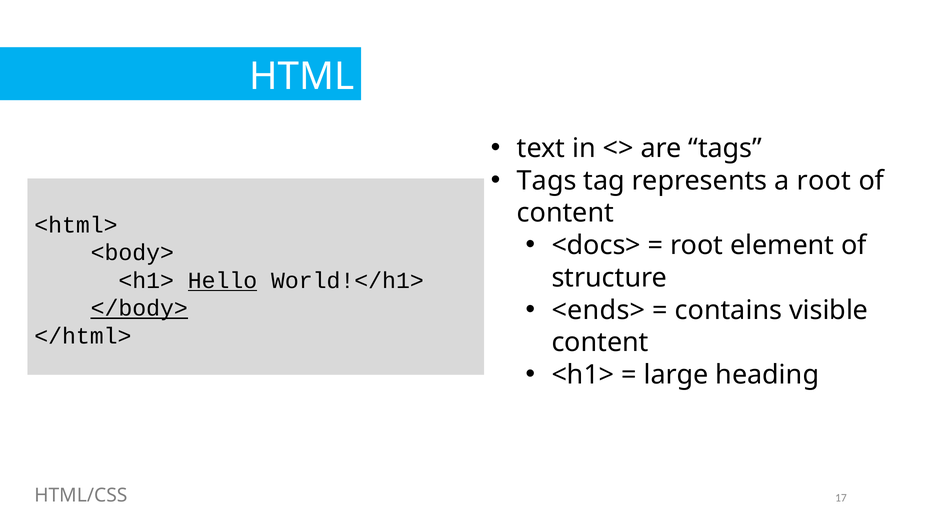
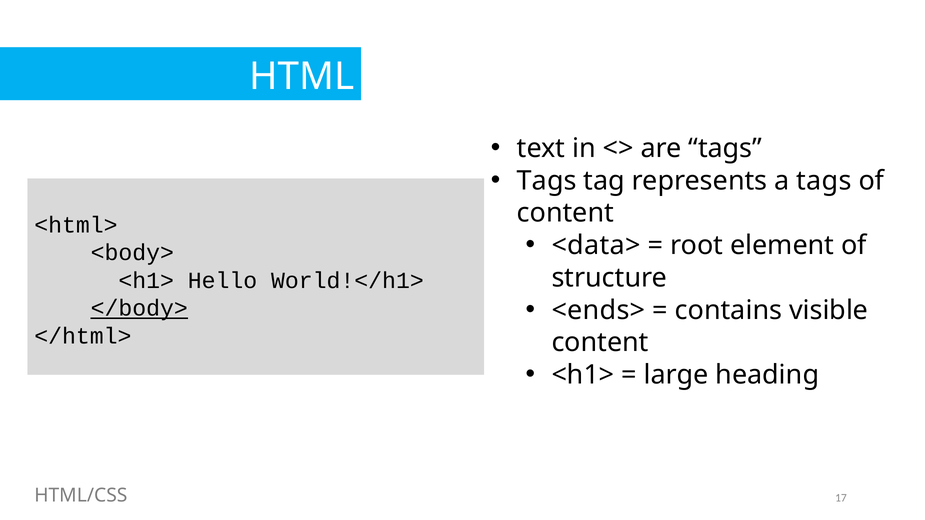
a root: root -> tags (824, 181)
<docs>: <docs> -> <data> (596, 246)
Hello underline: present -> none (223, 281)
